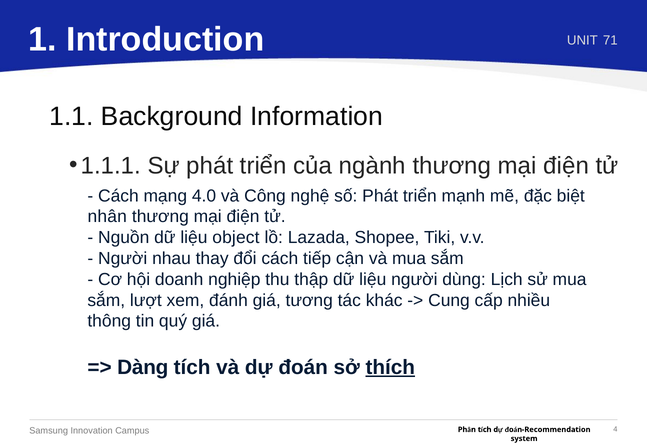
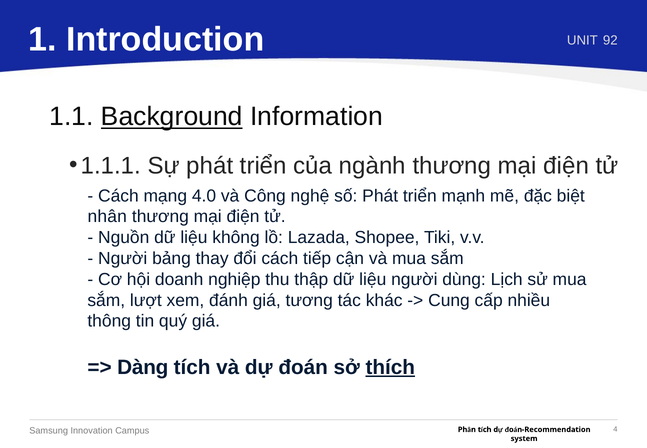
71: 71 -> 92 (610, 40)
Background underline: none -> present (172, 117)
object: object -> không (236, 238)
nhau: nhau -> bảng (171, 259)
